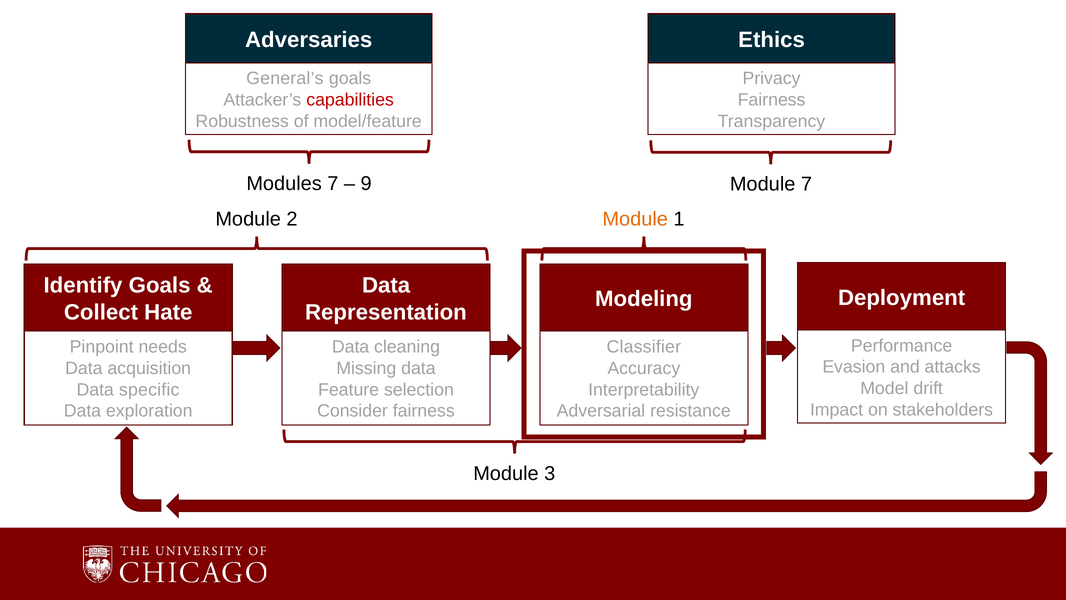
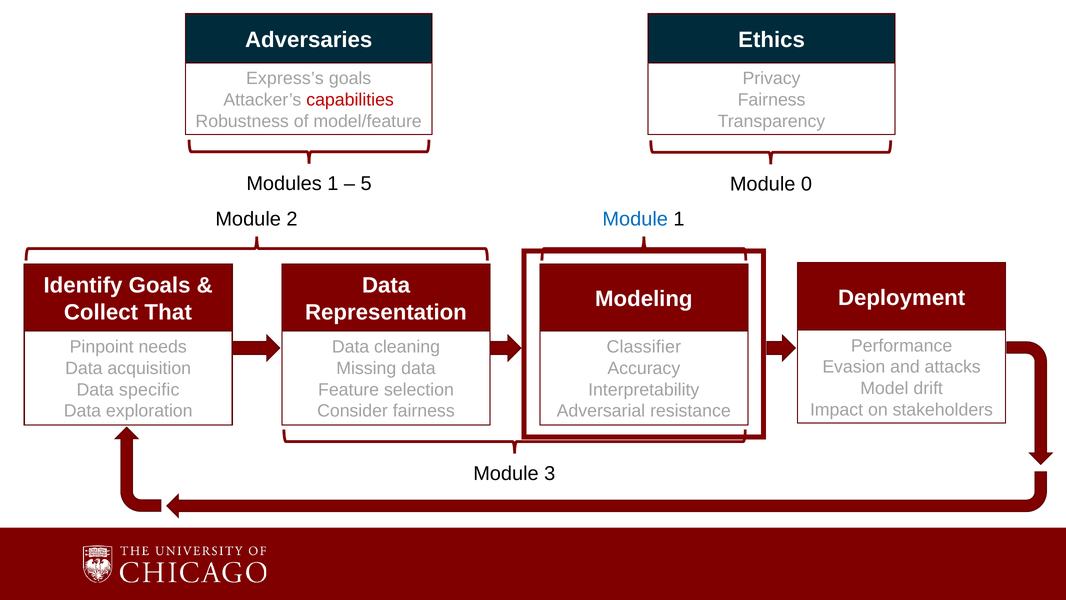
General’s: General’s -> Express’s (285, 78)
Modules 7: 7 -> 1 (333, 184)
9: 9 -> 5 (366, 184)
Module 7: 7 -> 0 (806, 184)
Module colour: orange -> blue (635, 219)
Hate: Hate -> That (168, 312)
